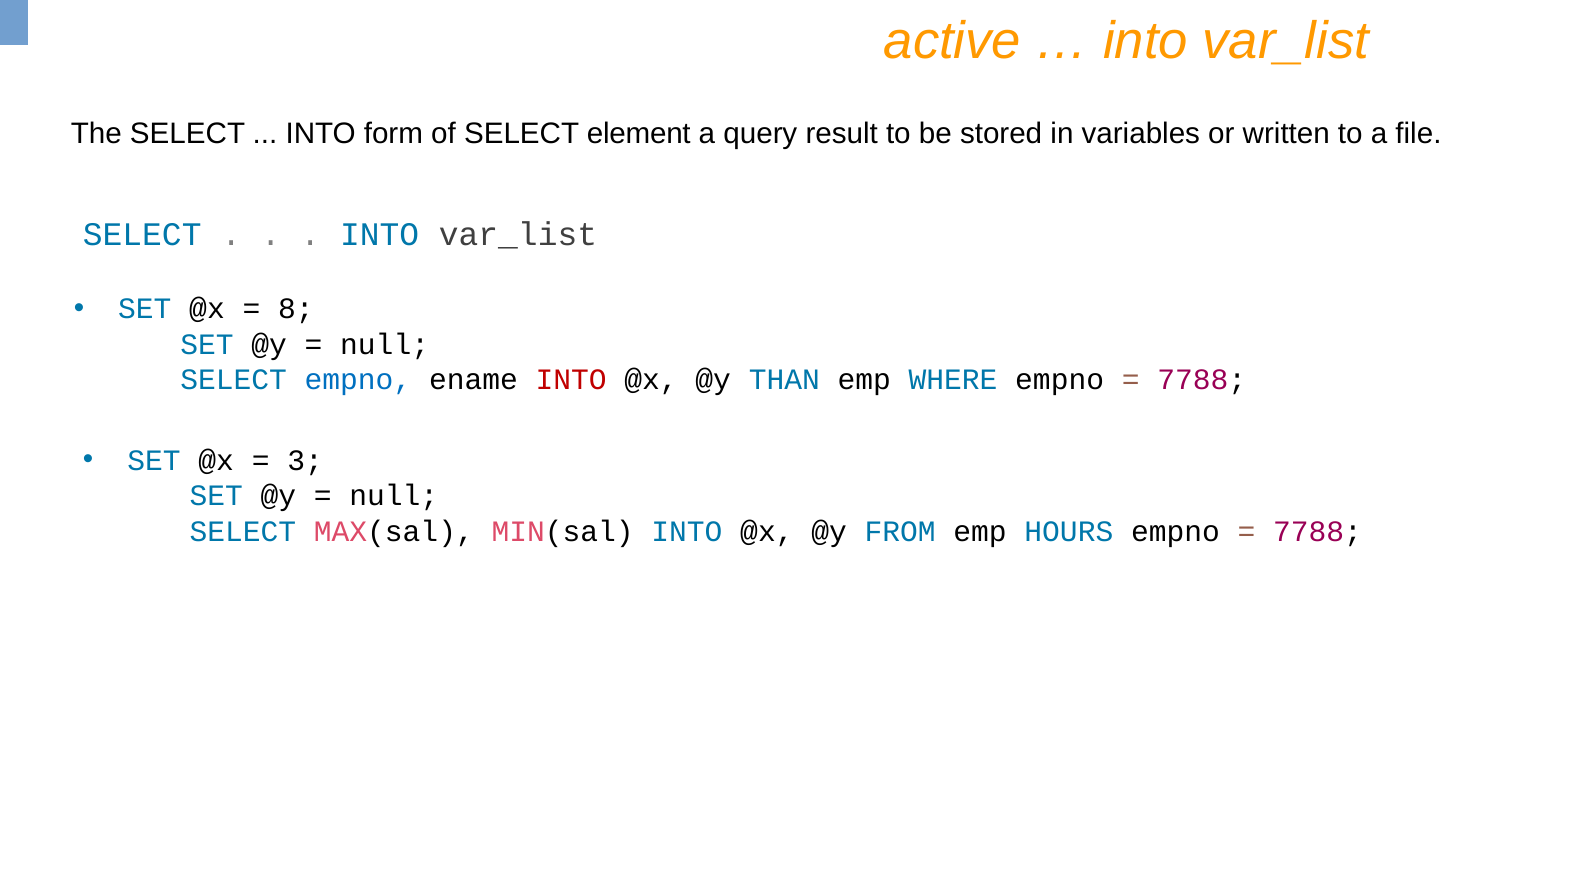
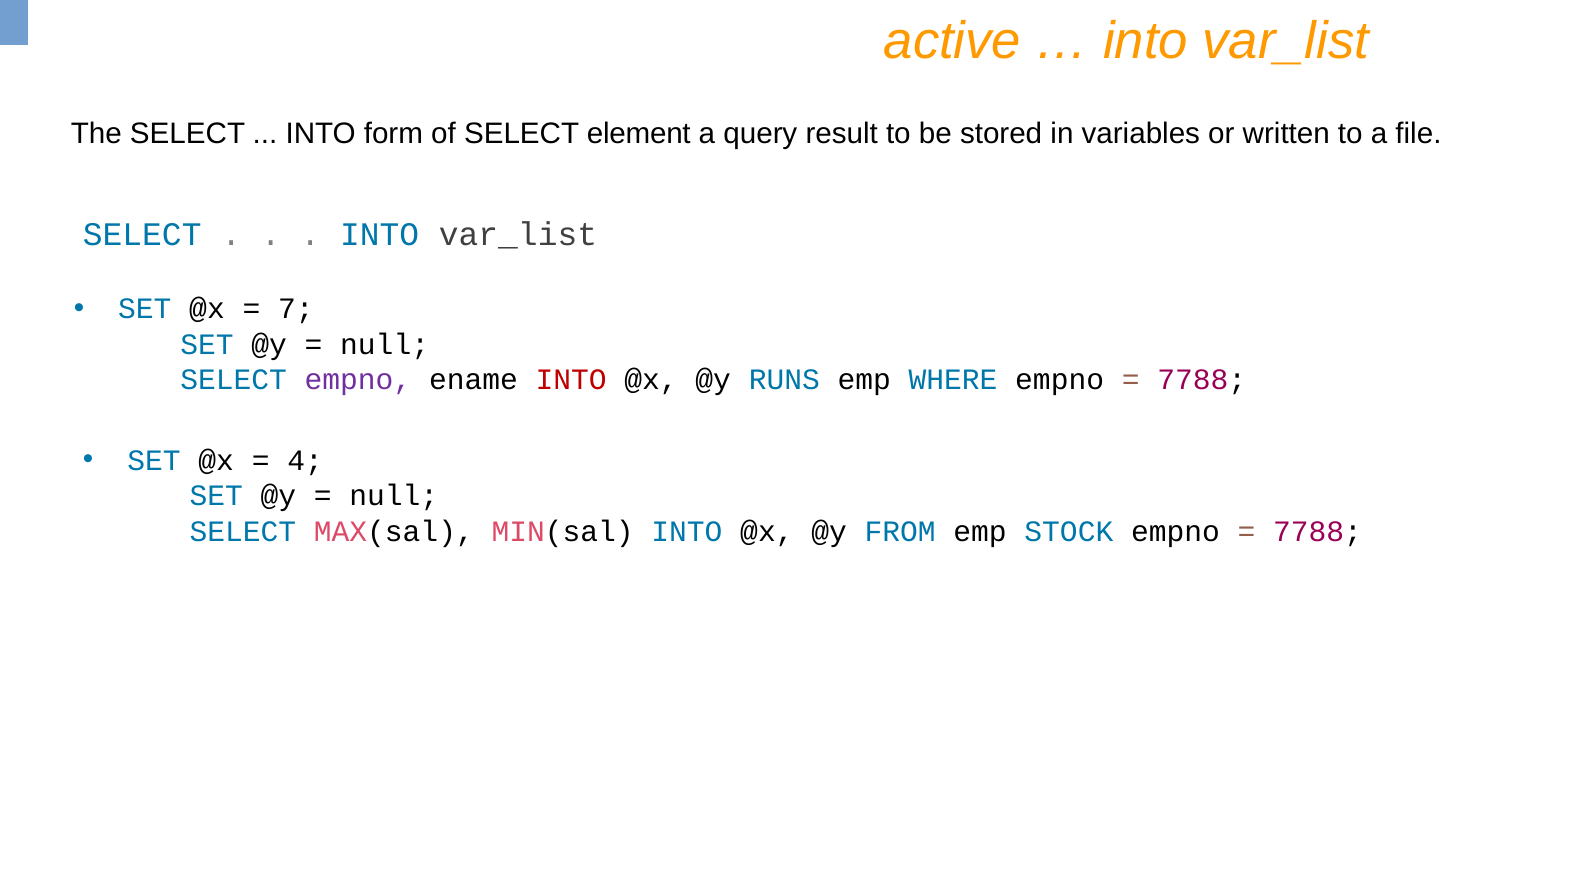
8: 8 -> 7 (296, 309)
empno colour: blue -> purple (358, 380)
THAN: THAN -> RUNS (784, 380)
3: 3 -> 4 (305, 461)
HOURS: HOURS -> STOCK (1069, 532)
